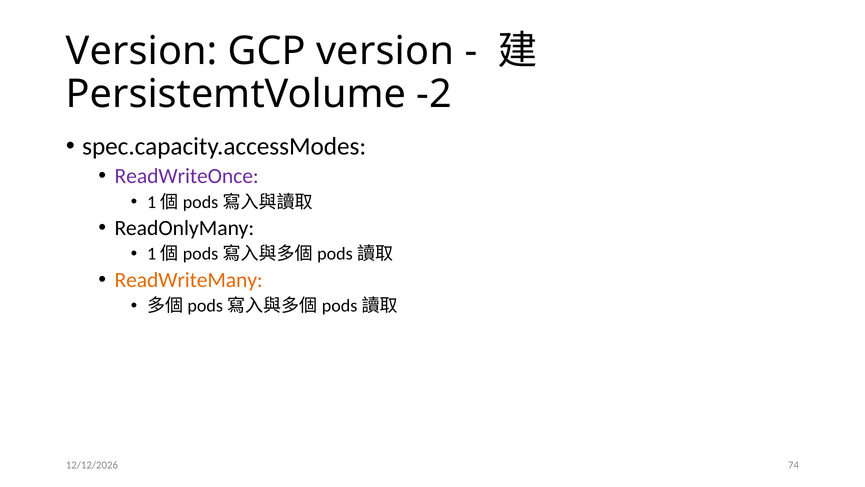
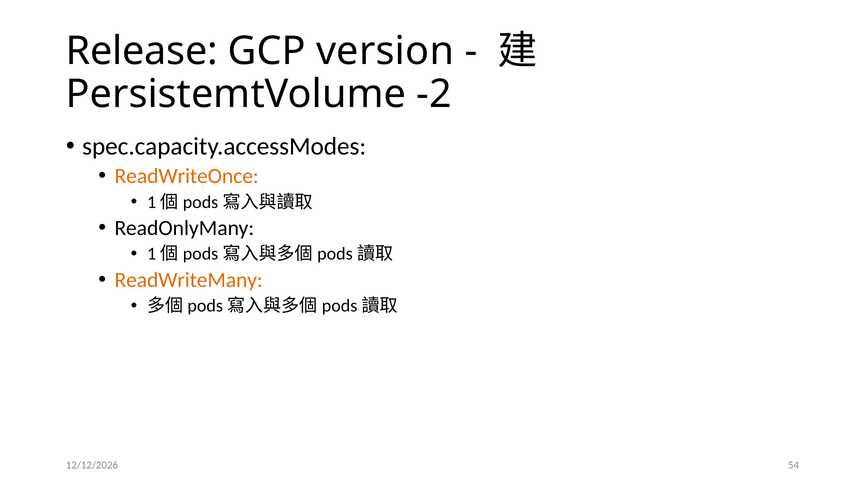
Version: Version -> Release (142, 51)
ReadWriteOnce colour: purple -> orange (187, 176)
74: 74 -> 54 (794, 465)
